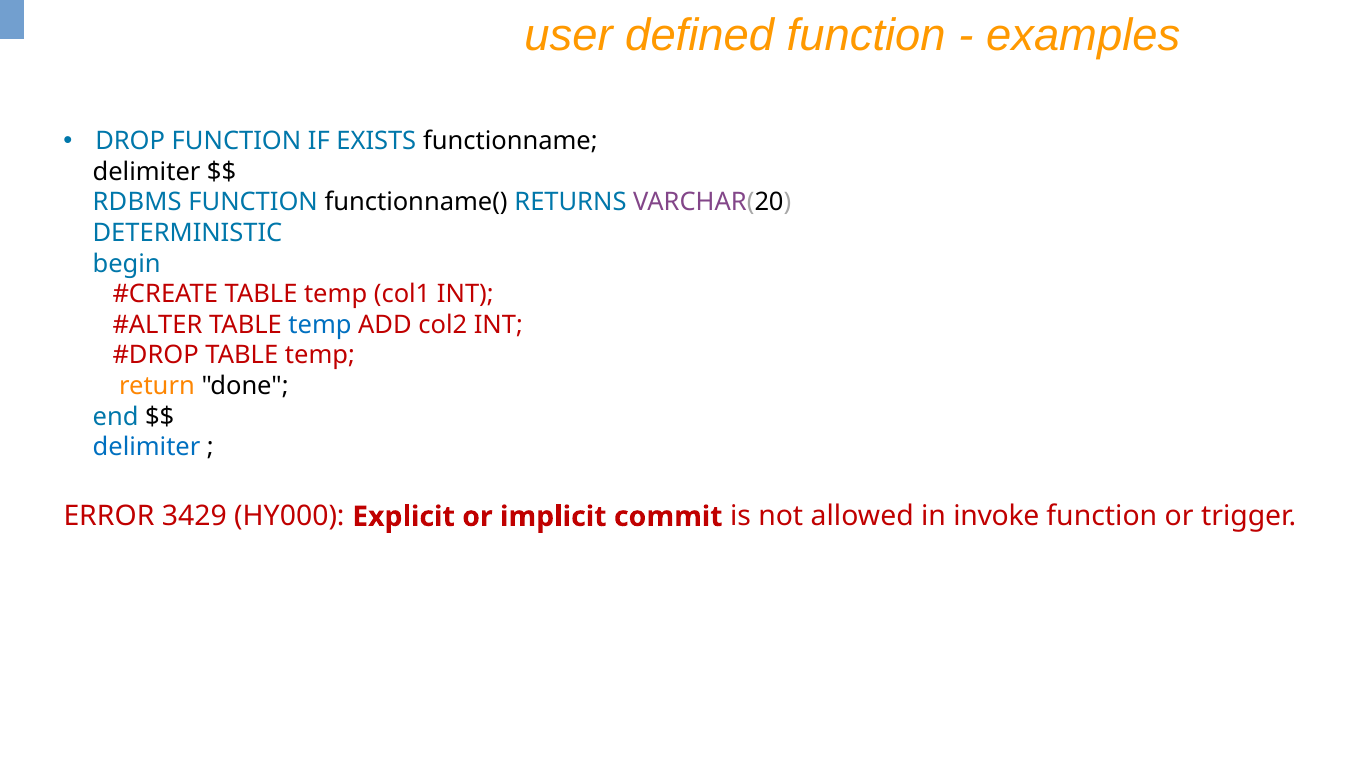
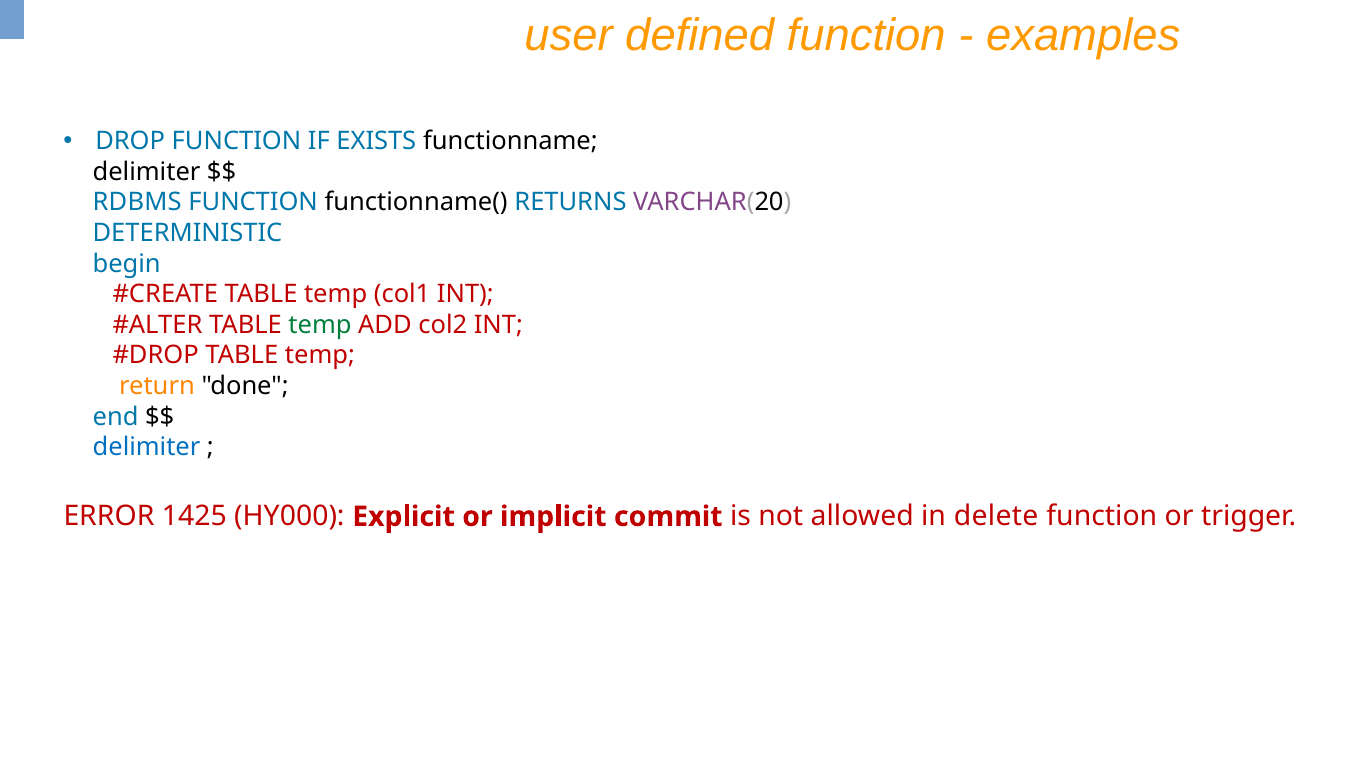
temp colour: blue -> green (320, 325)
3429: 3429 -> 1425 (194, 517)
invoke: invoke -> delete (996, 517)
